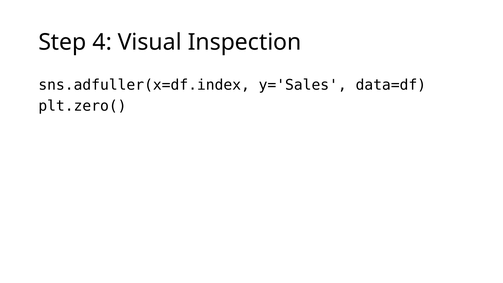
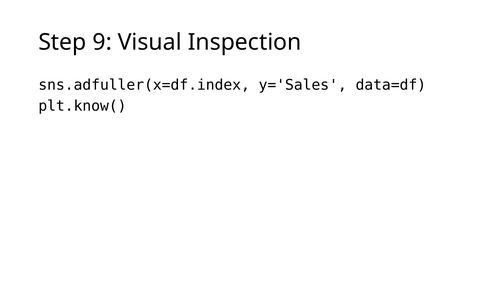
4: 4 -> 9 (102, 42)
plt.zero(: plt.zero( -> plt.know( (82, 106)
